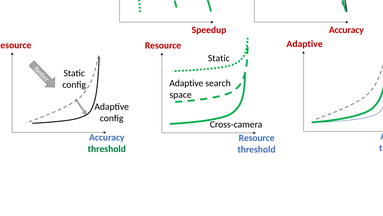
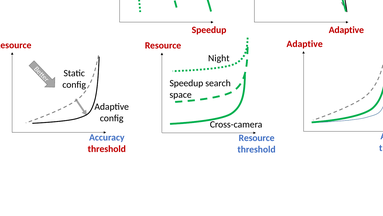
Speedup Accuracy: Accuracy -> Adaptive (346, 30)
Static: Static -> Night (219, 58)
Adaptive: Adaptive -> Speedup (186, 83)
threshold colour: green -> red (107, 149)
